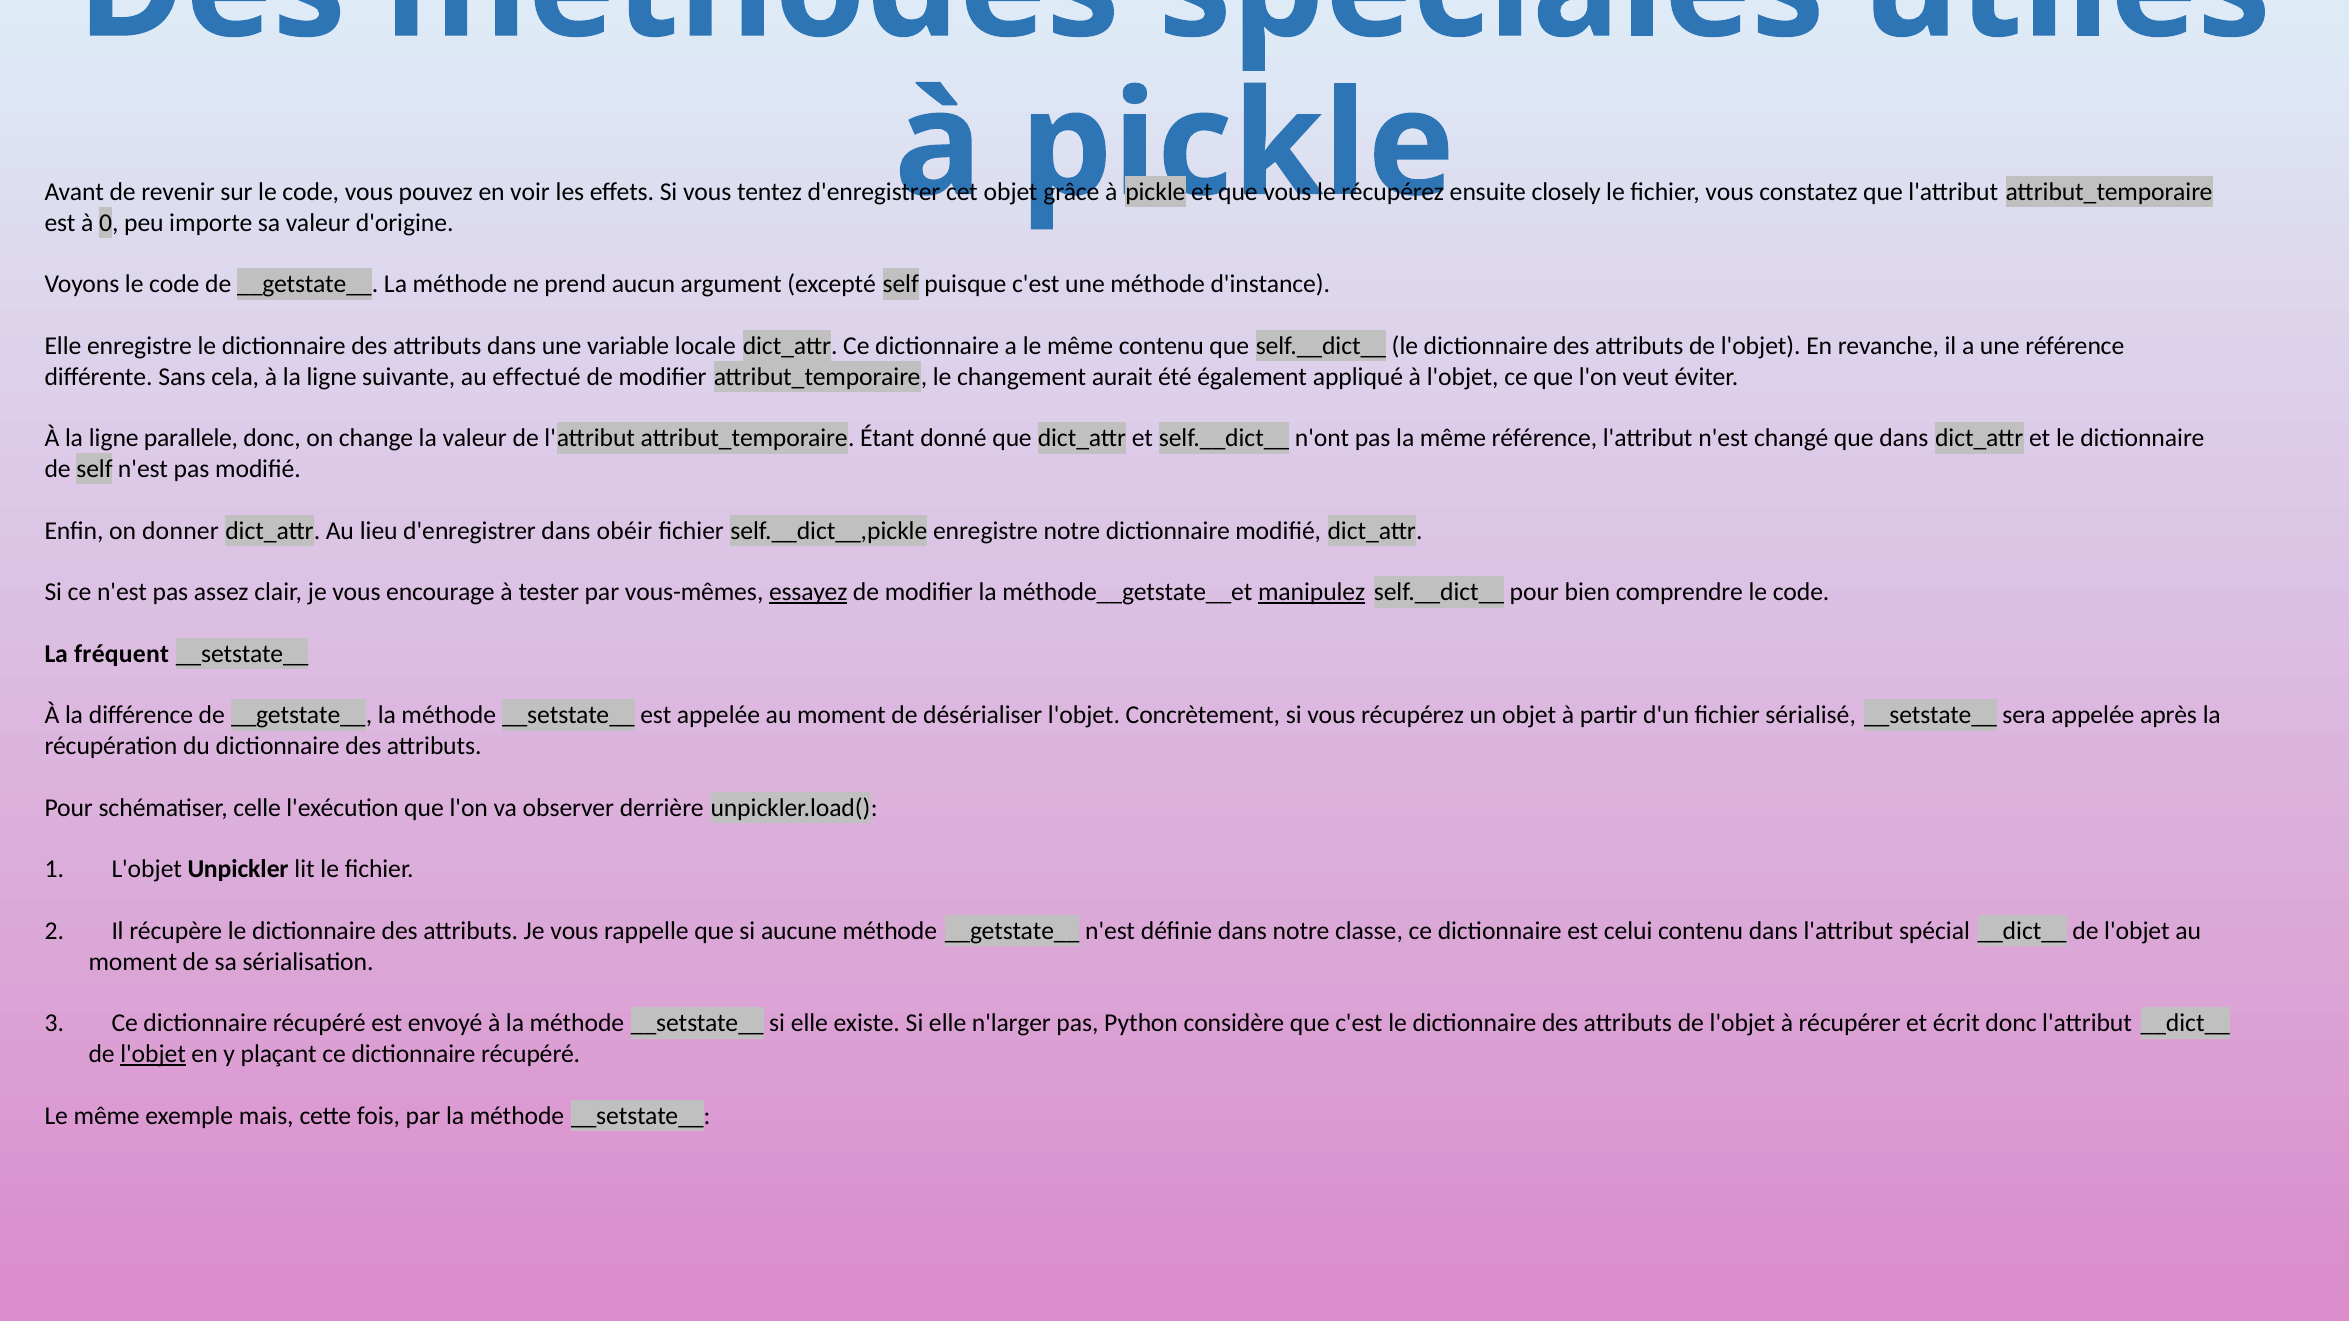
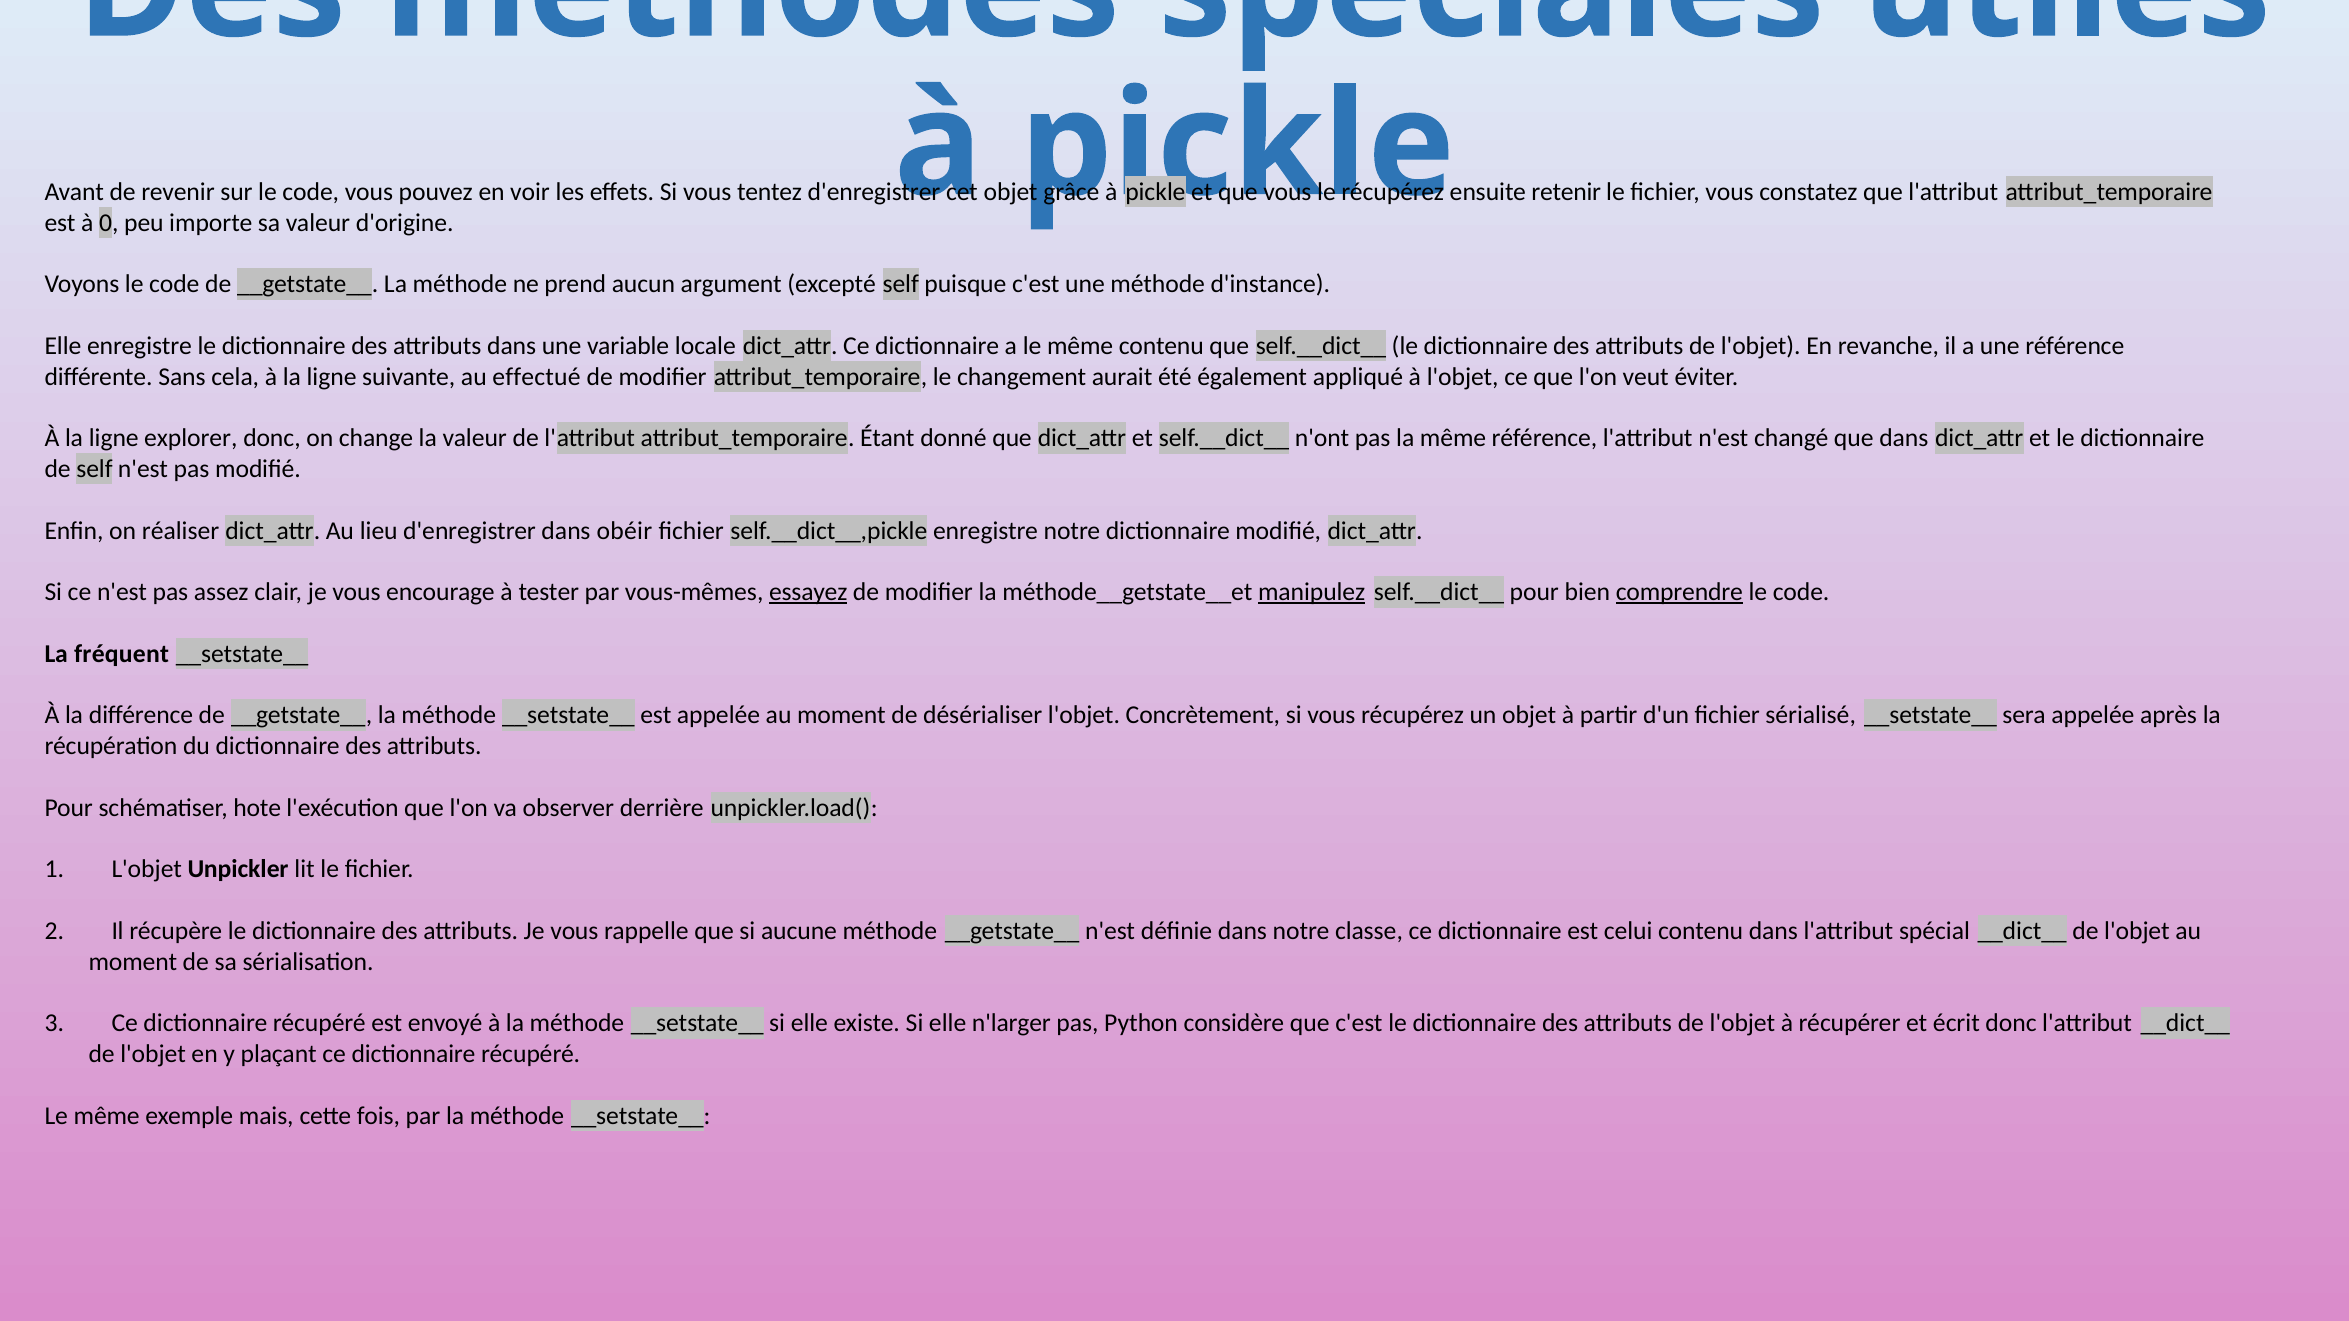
closely: closely -> retenir (1566, 192)
parallele: parallele -> explorer (191, 438)
donner: donner -> réaliser (181, 531)
comprendre underline: none -> present (1679, 592)
celle: celle -> hote (257, 808)
l'objet underline: present -> none (153, 1054)
